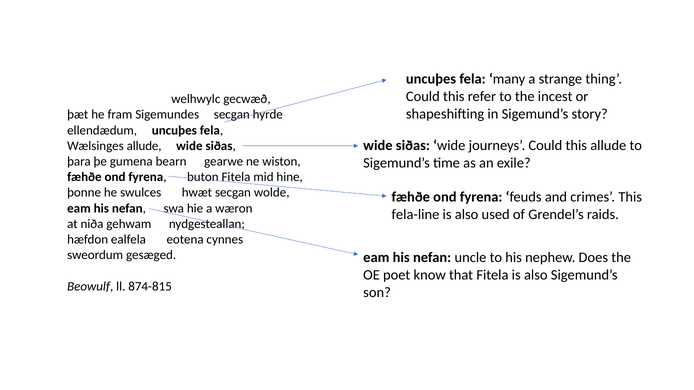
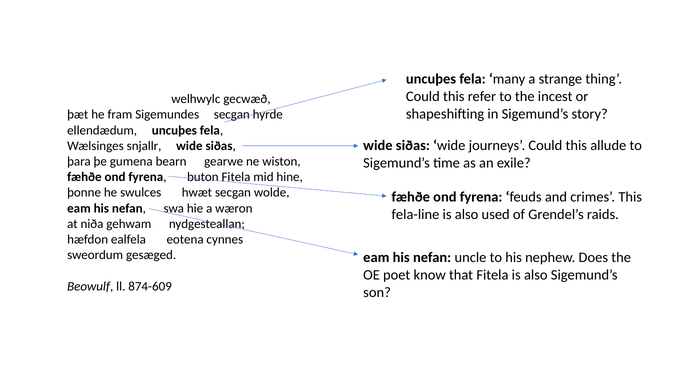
Wælsinges allude: allude -> snjallr (144, 146)
874-815: 874-815 -> 874-609 (150, 287)
